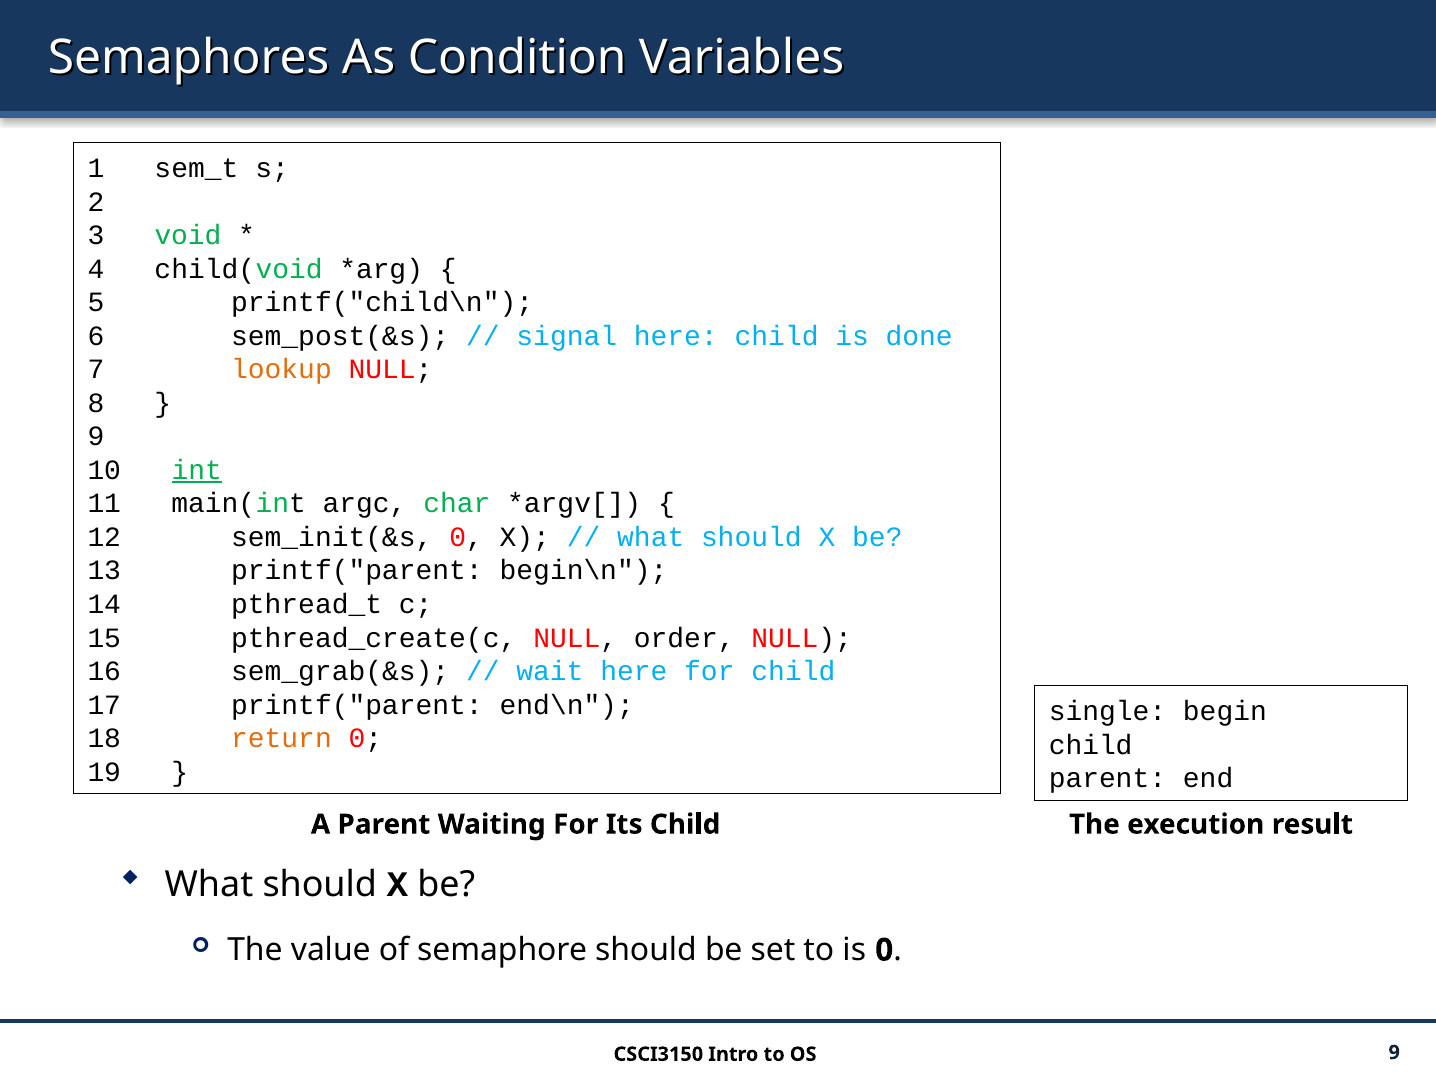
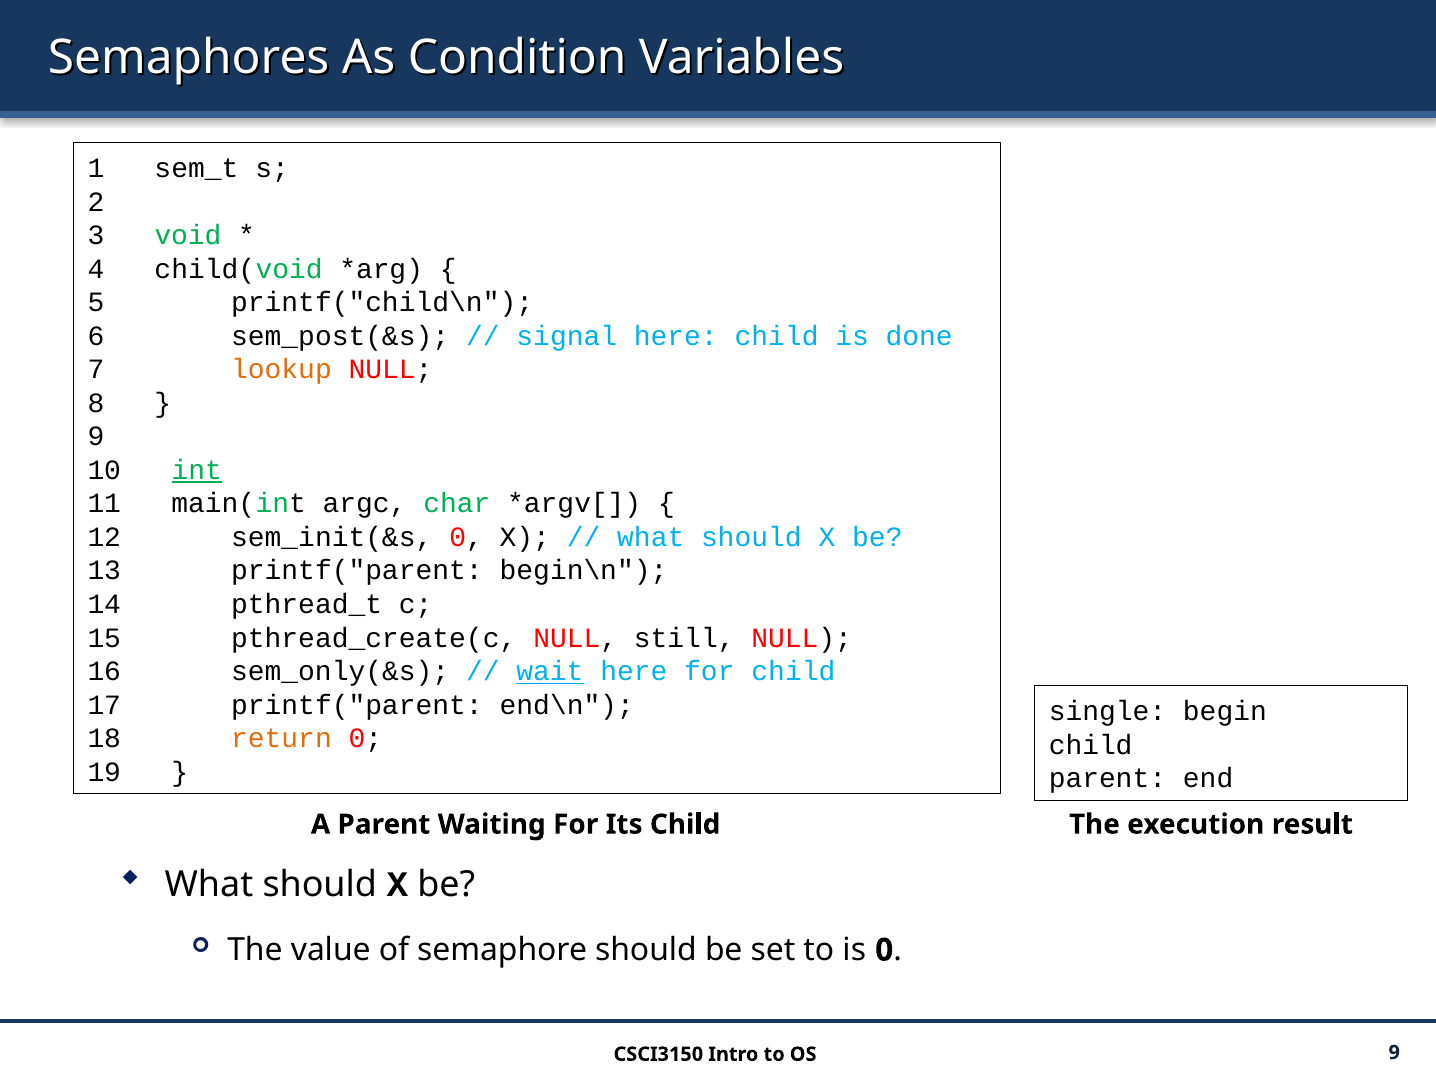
order: order -> still (684, 638)
sem_grab(&s: sem_grab(&s -> sem_only(&s (340, 671)
wait underline: none -> present (550, 671)
